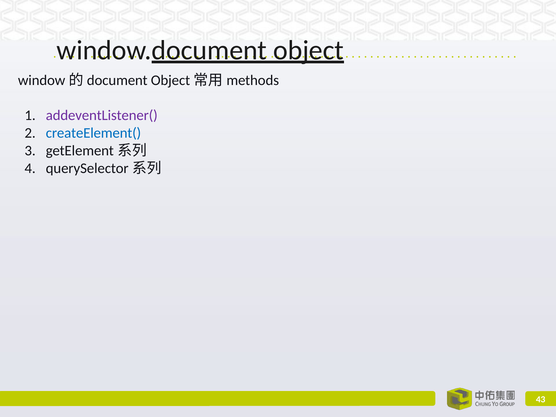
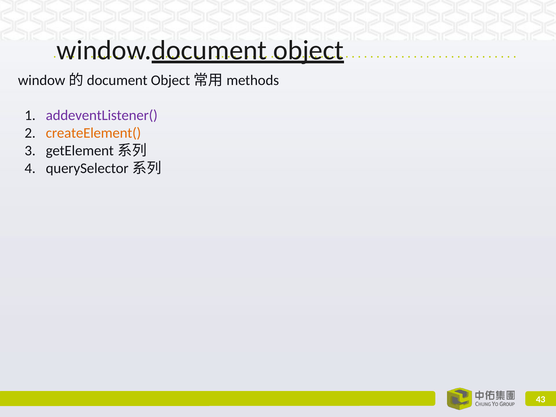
createElement( colour: blue -> orange (93, 133)
